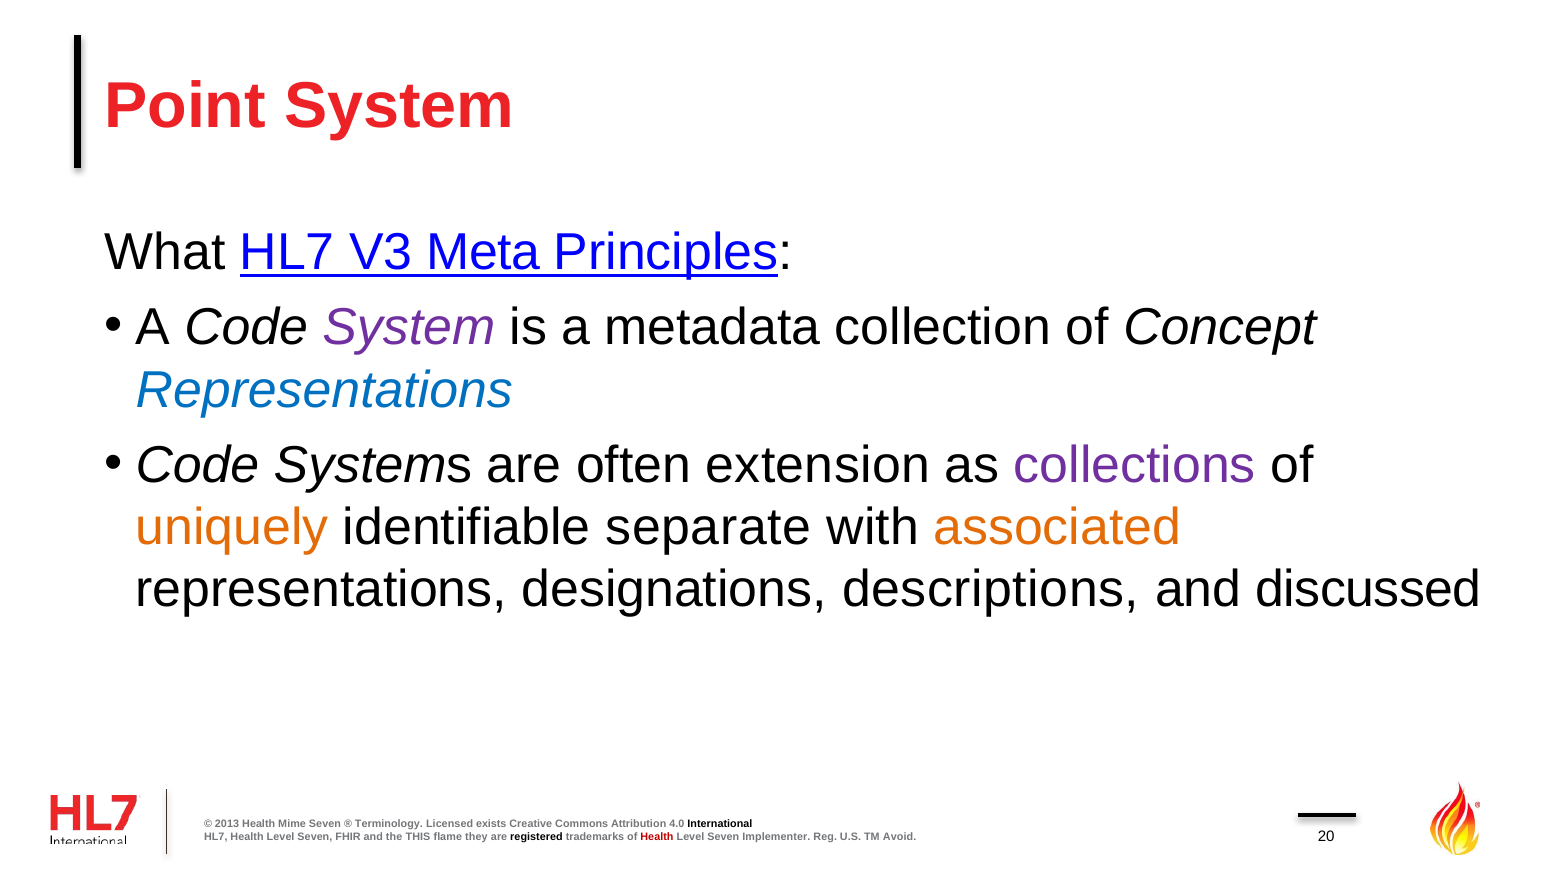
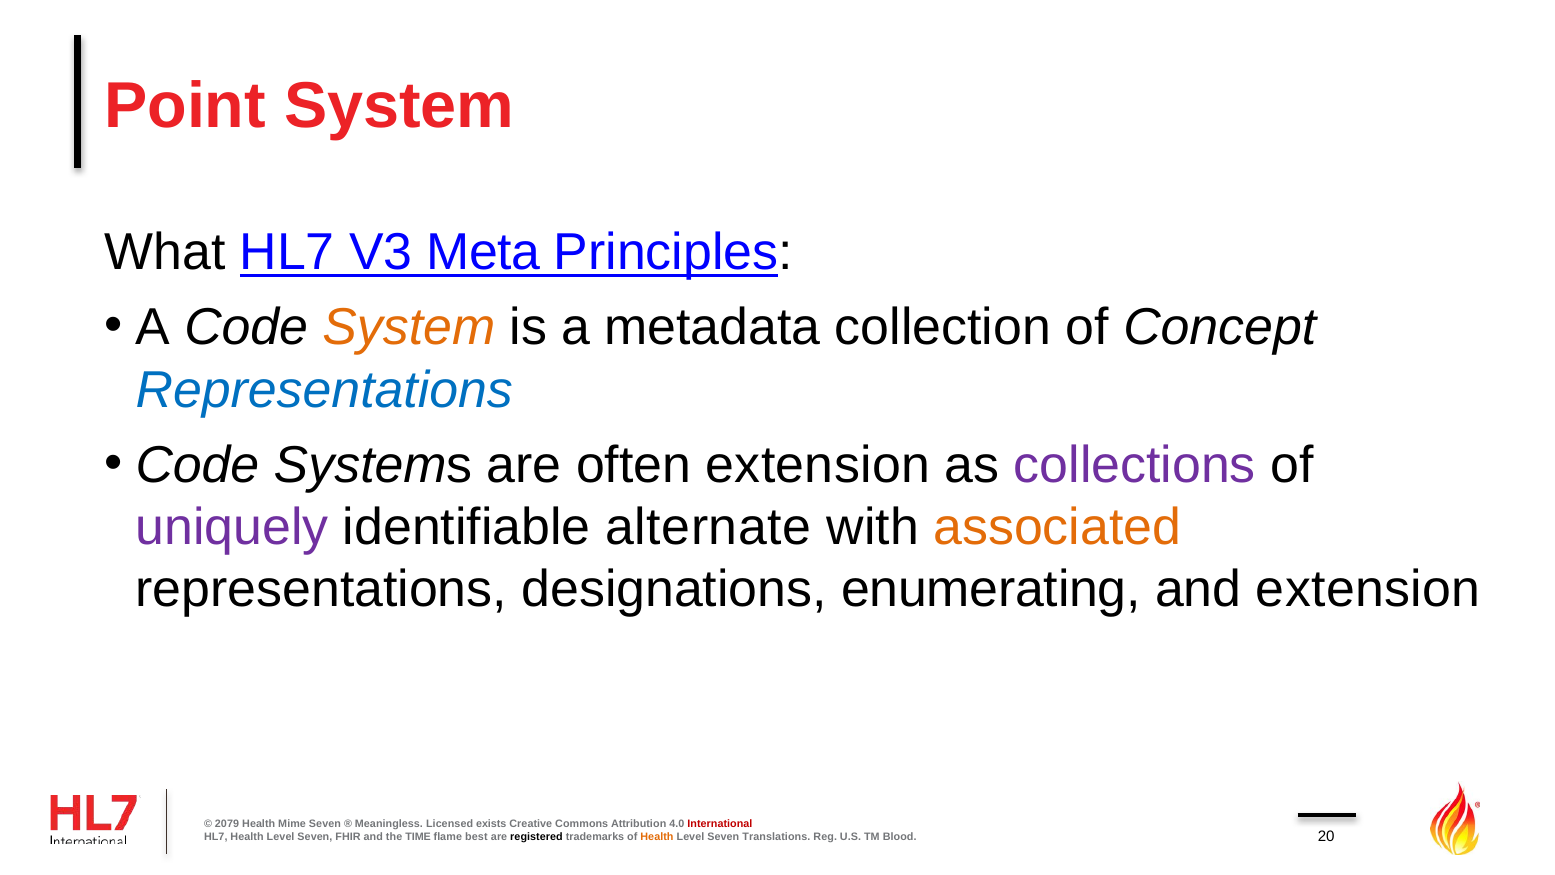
System colour: purple -> orange (409, 328)
uniquely colour: orange -> purple (232, 527)
separate: separate -> alternate (708, 527)
descriptions: descriptions -> enumerating (991, 589)
and discussed: discussed -> extension (1368, 589)
2013: 2013 -> 2079 (227, 823)
Terminology: Terminology -> Meaningless (389, 823)
International colour: black -> red (720, 823)
THIS: THIS -> TIME (418, 836)
they: they -> best (476, 836)
Health colour: red -> orange (657, 836)
Implementer: Implementer -> Translations (776, 836)
Avoid: Avoid -> Blood (900, 836)
